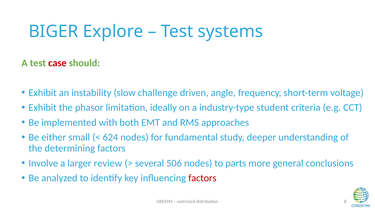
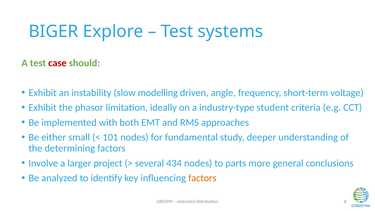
challenge: challenge -> modelling (158, 93)
624: 624 -> 101 (110, 137)
review: review -> project (108, 163)
506: 506 -> 434 (174, 163)
factors colour: red -> orange (202, 178)
